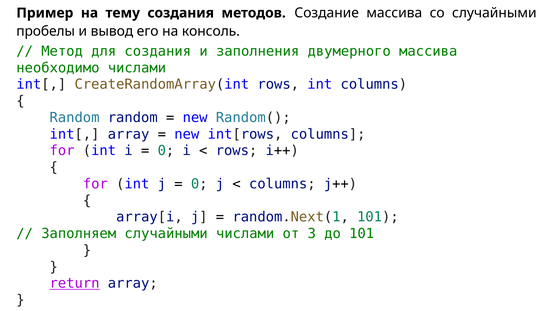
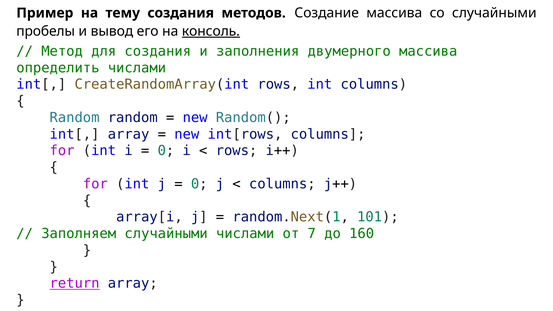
консоль underline: none -> present (211, 31)
необходимо: необходимо -> определить (58, 68)
3: 3 -> 7 (312, 234)
до 101: 101 -> 160 (362, 234)
